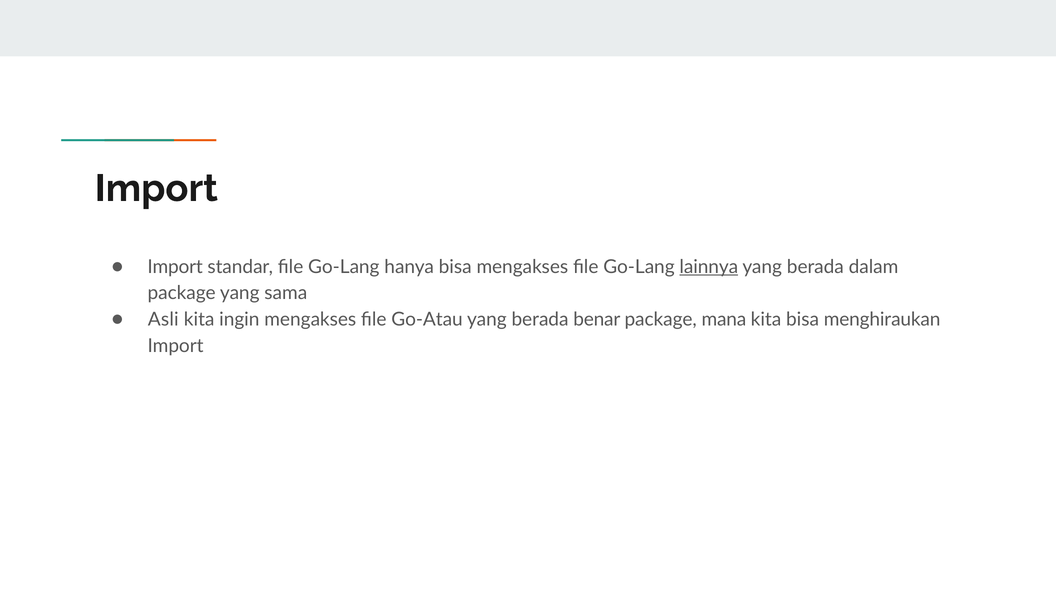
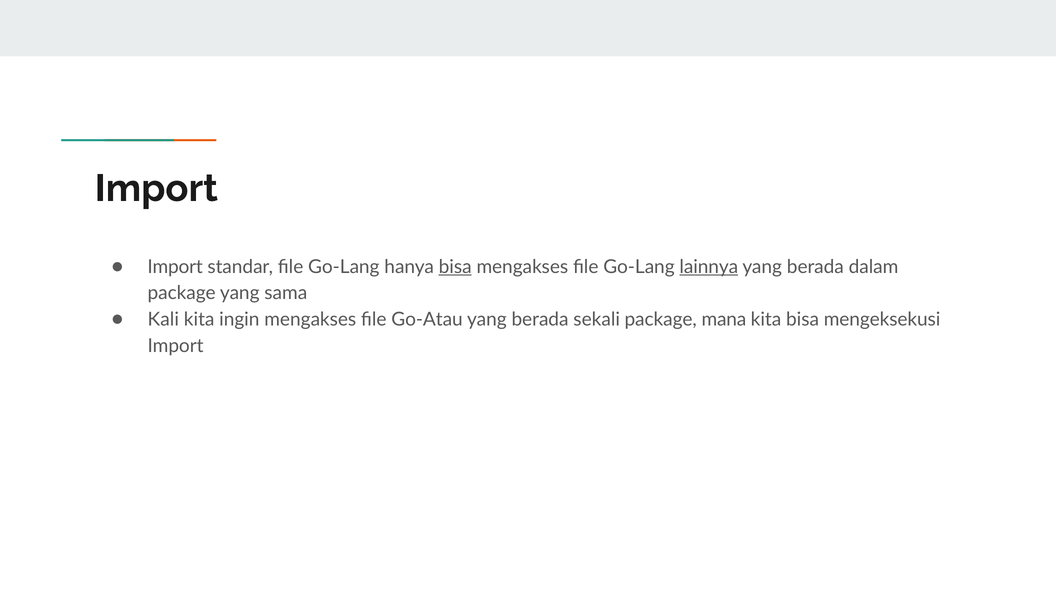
bisa underline: none -> present (455, 267)
Asli: Asli -> Kali (163, 319)
benar: benar -> sekali (597, 319)
menghiraukan: menghiraukan -> mengeksekusi (882, 319)
